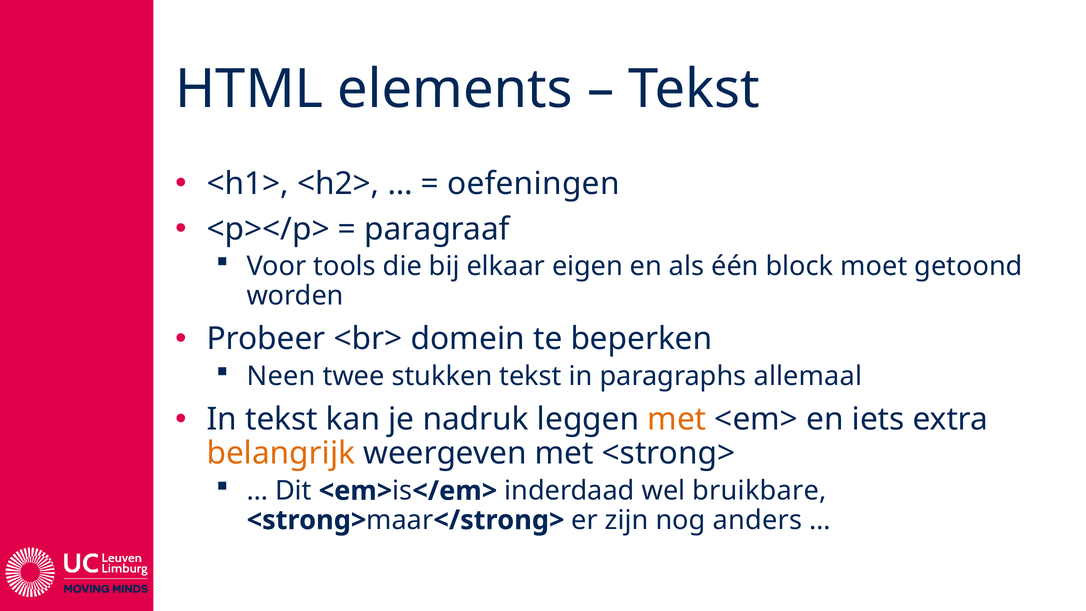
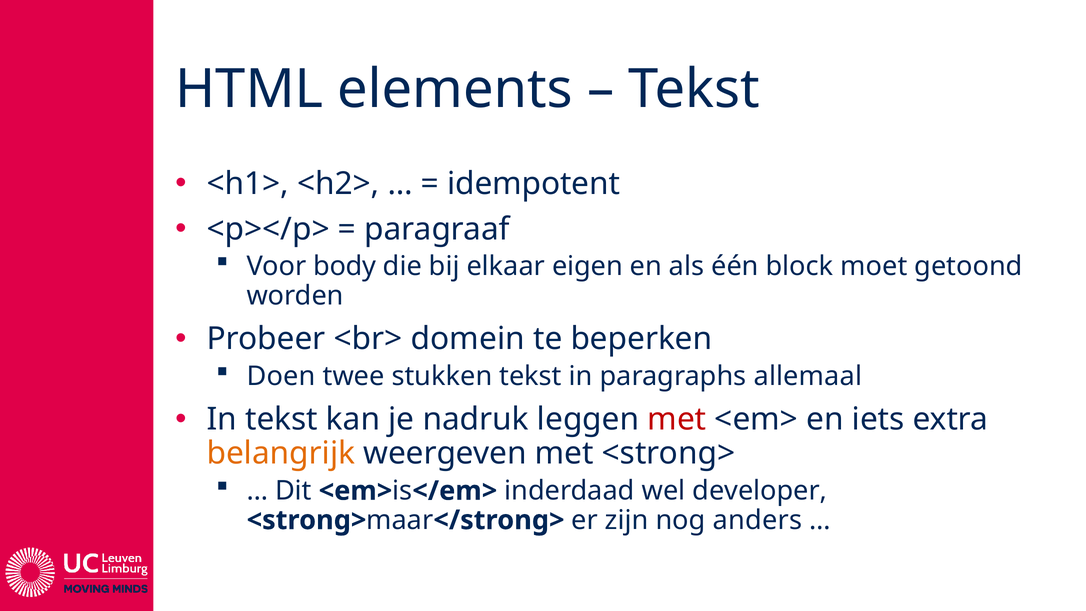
oefeningen: oefeningen -> idempotent (534, 184)
tools: tools -> body (345, 266)
Neen: Neen -> Doen (281, 376)
met colour: orange -> red (677, 419)
bruikbare: bruikbare -> developer (760, 491)
